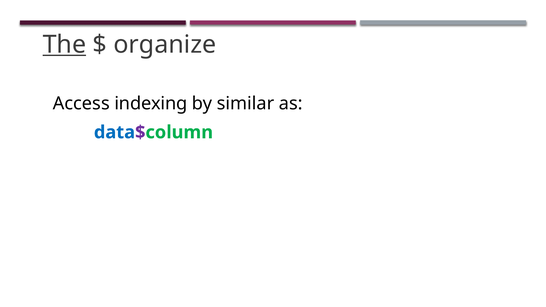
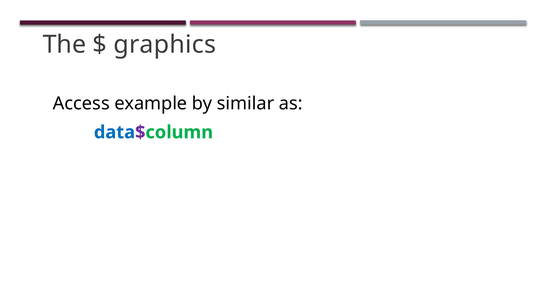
The underline: present -> none (64, 45)
organize: organize -> graphics (165, 45)
indexing: indexing -> example (151, 104)
